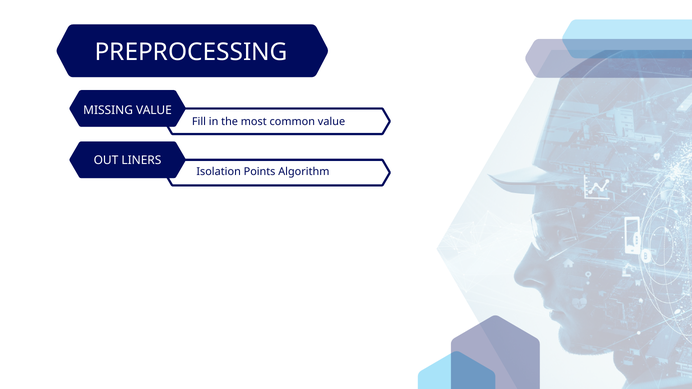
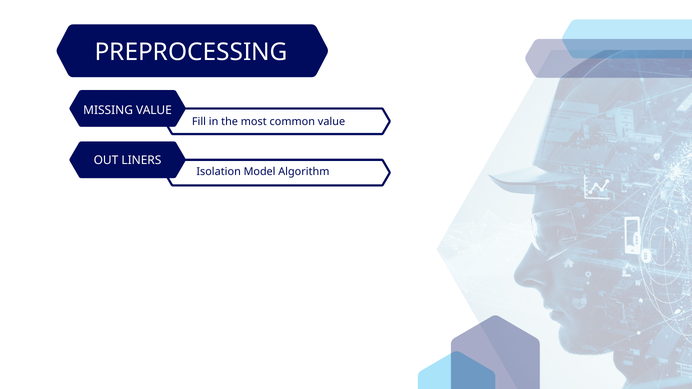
Points: Points -> Model (260, 172)
